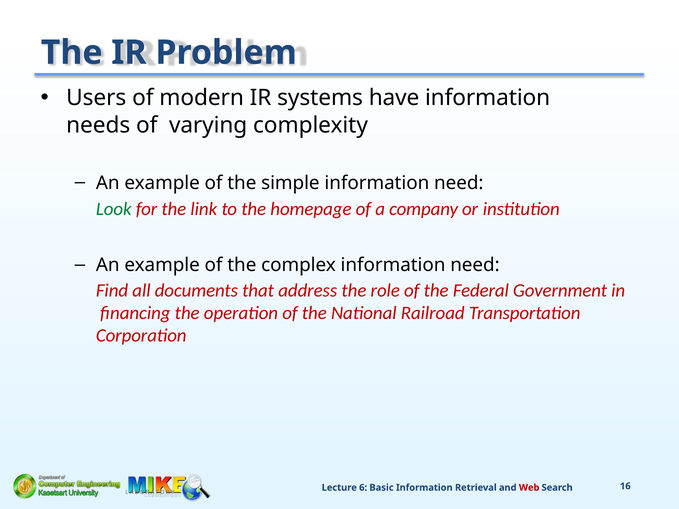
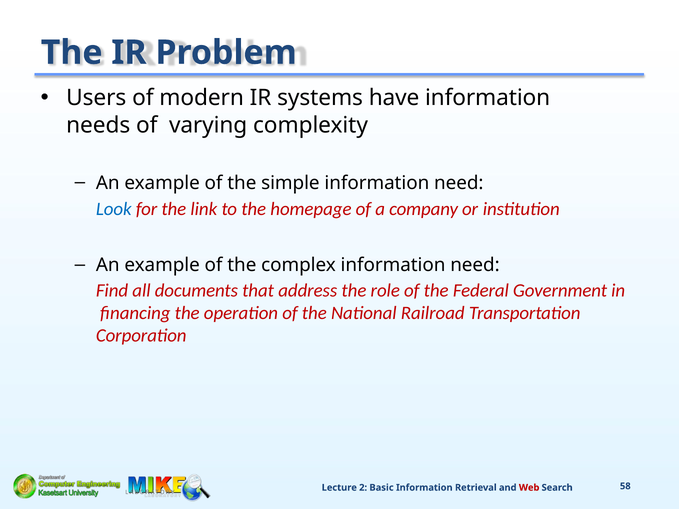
Look colour: green -> blue (114, 209)
6: 6 -> 2 (363, 488)
16: 16 -> 58 (625, 486)
